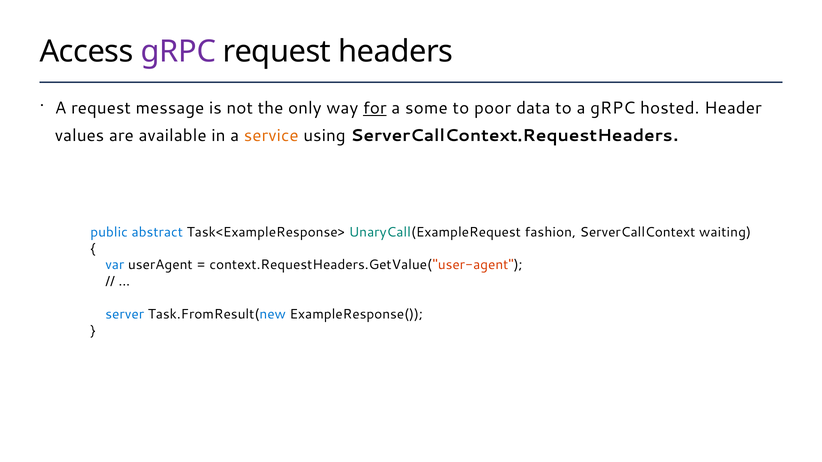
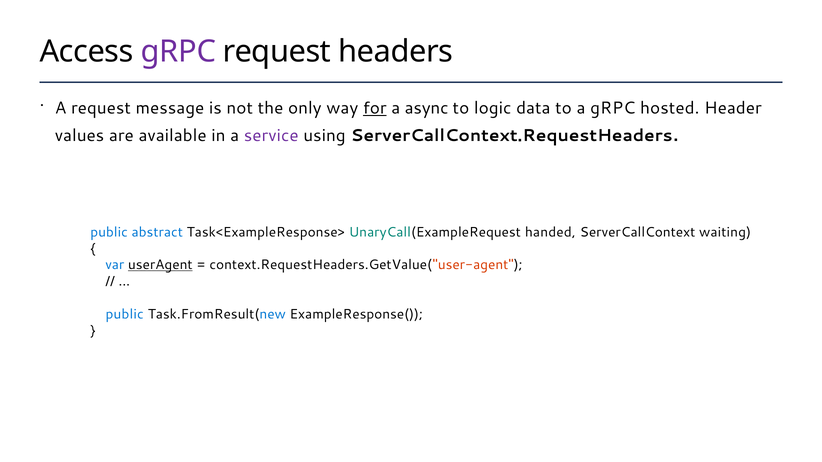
some: some -> async (427, 108)
poor: poor -> logic (493, 108)
service colour: orange -> purple (271, 136)
fashion: fashion -> handed (550, 232)
userAgent underline: none -> present (160, 265)
server: server -> public (125, 314)
